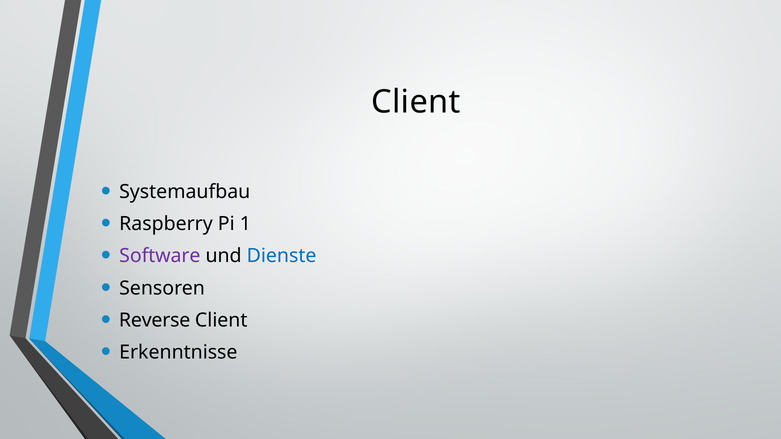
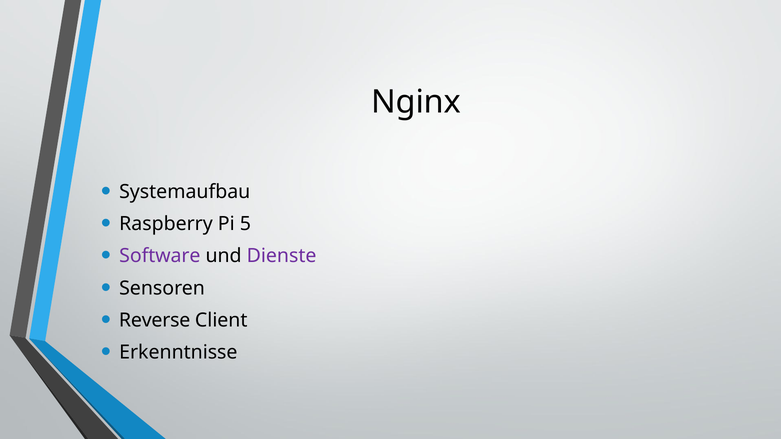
Client: Client -> Nginx (416, 102)
1: 1 -> 5 (245, 224)
Dienste colour: blue -> purple (282, 256)
